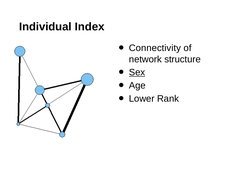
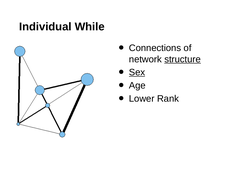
Index: Index -> While (90, 27)
Connectivity: Connectivity -> Connections (155, 48)
structure underline: none -> present (183, 59)
